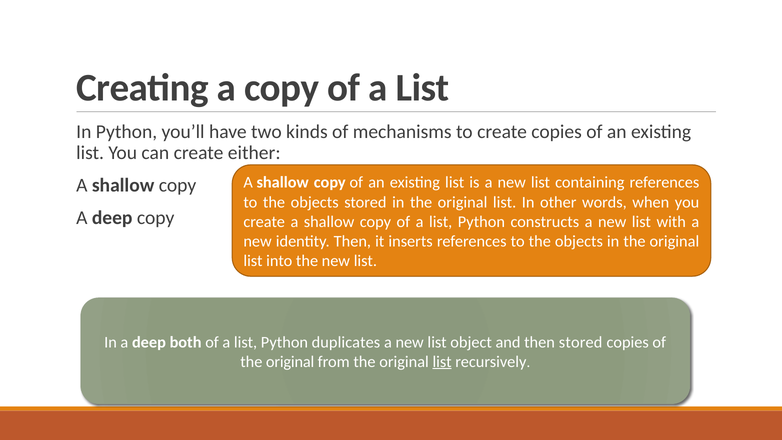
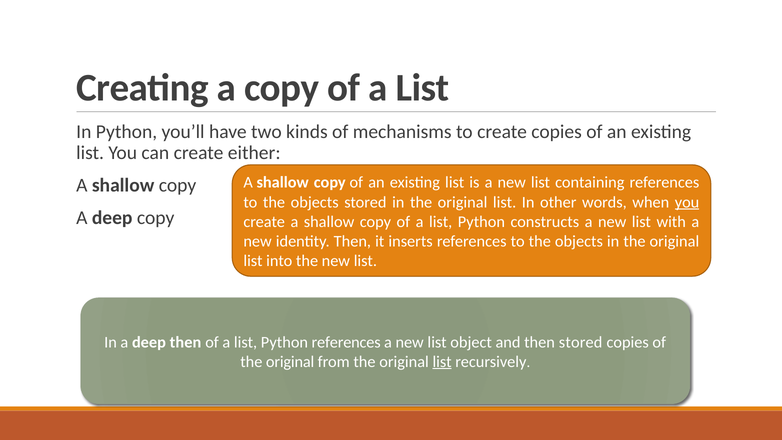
you underline: none -> present (687, 202)
deep both: both -> then (185, 342)
Python duplicates: duplicates -> references (346, 342)
